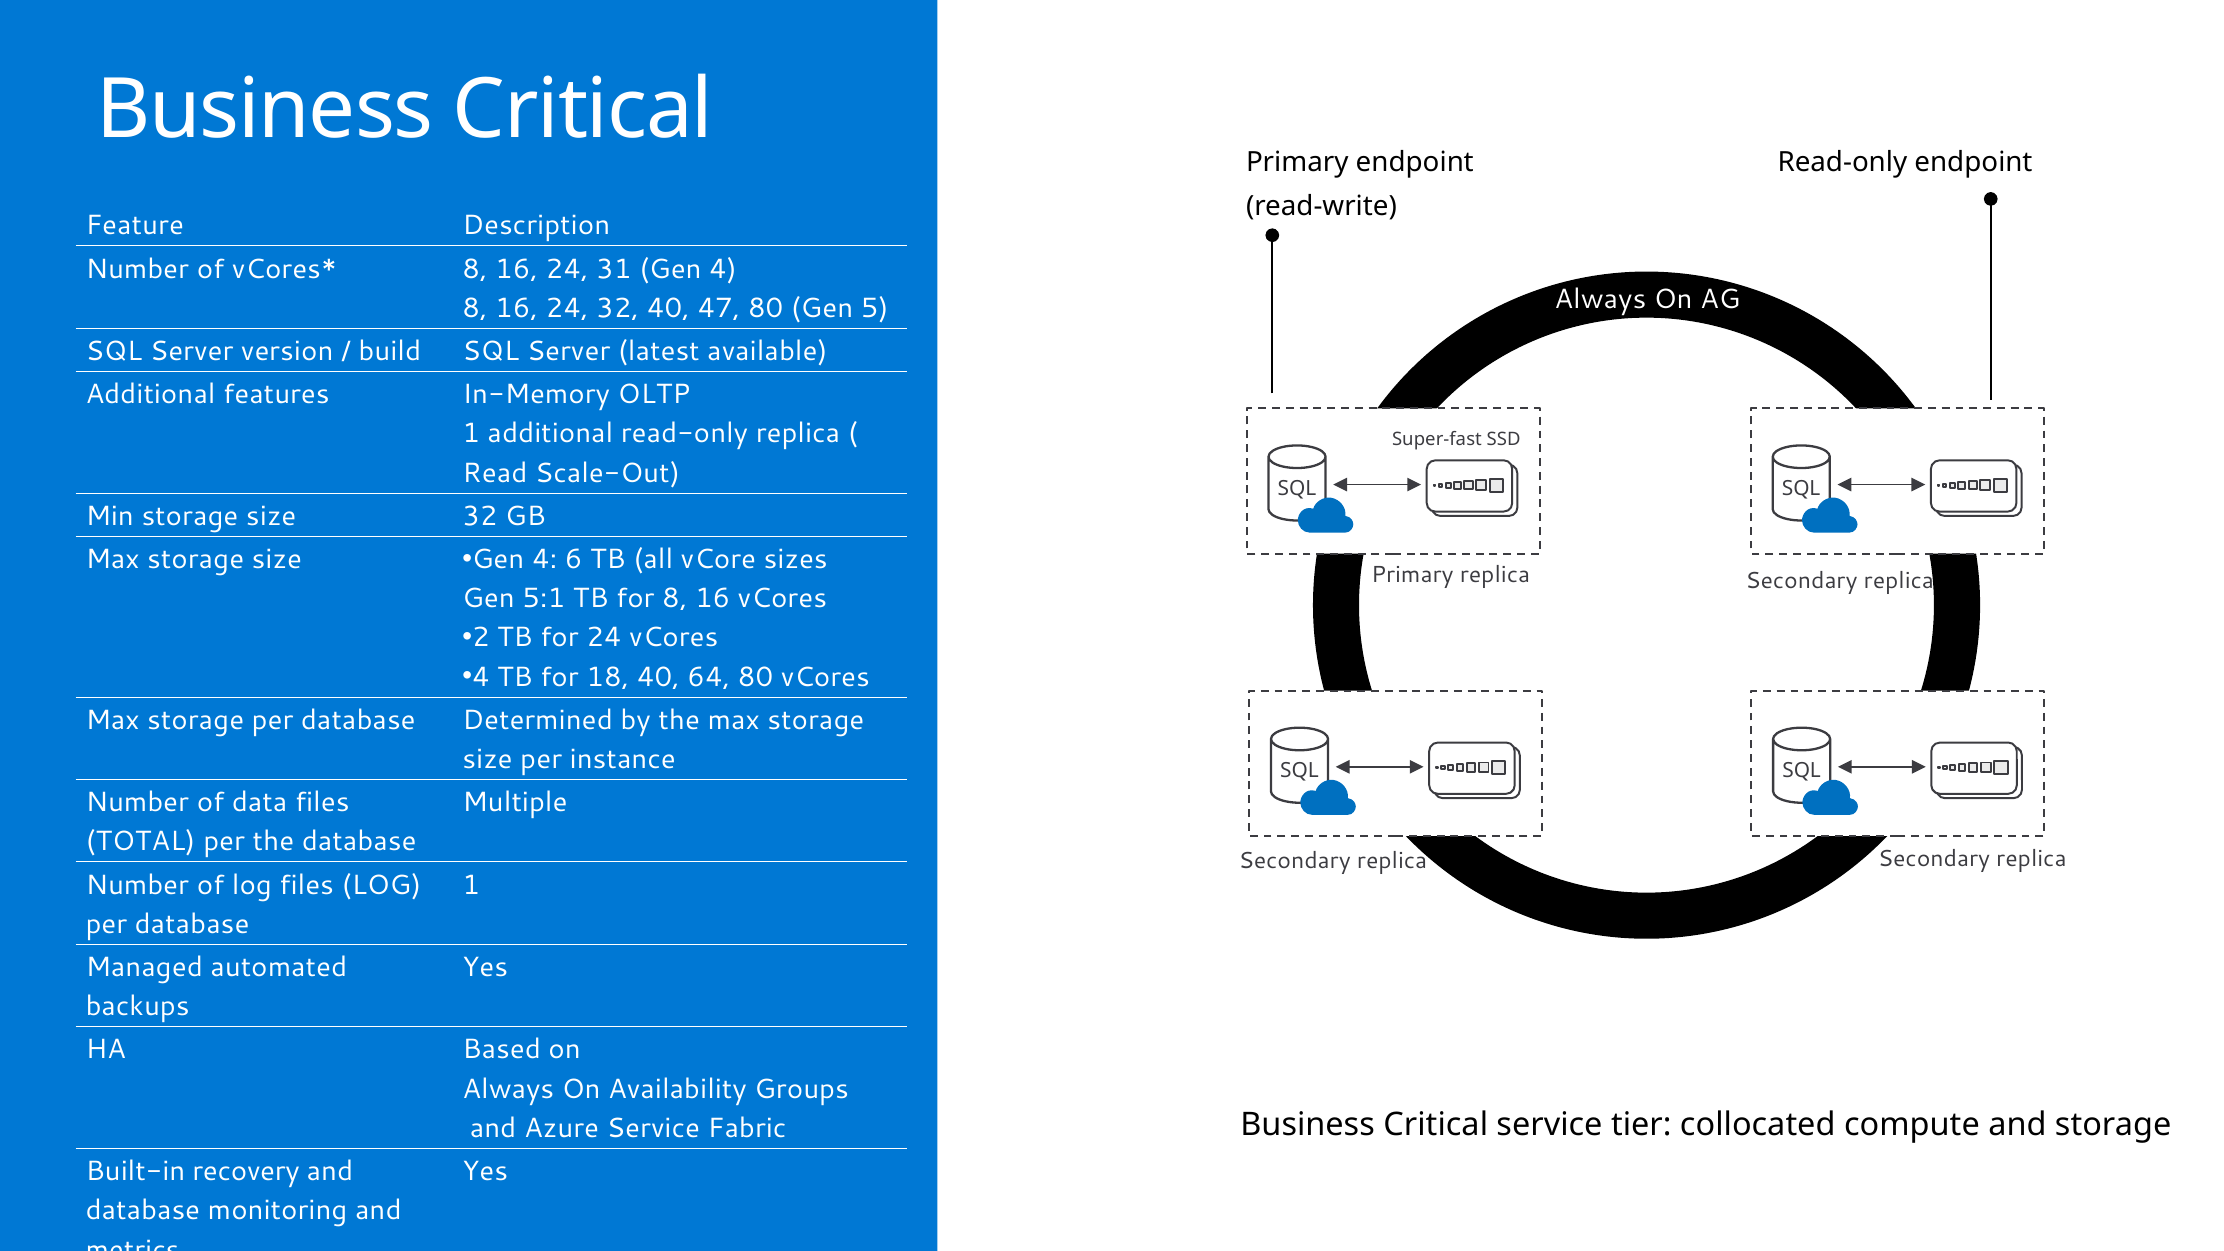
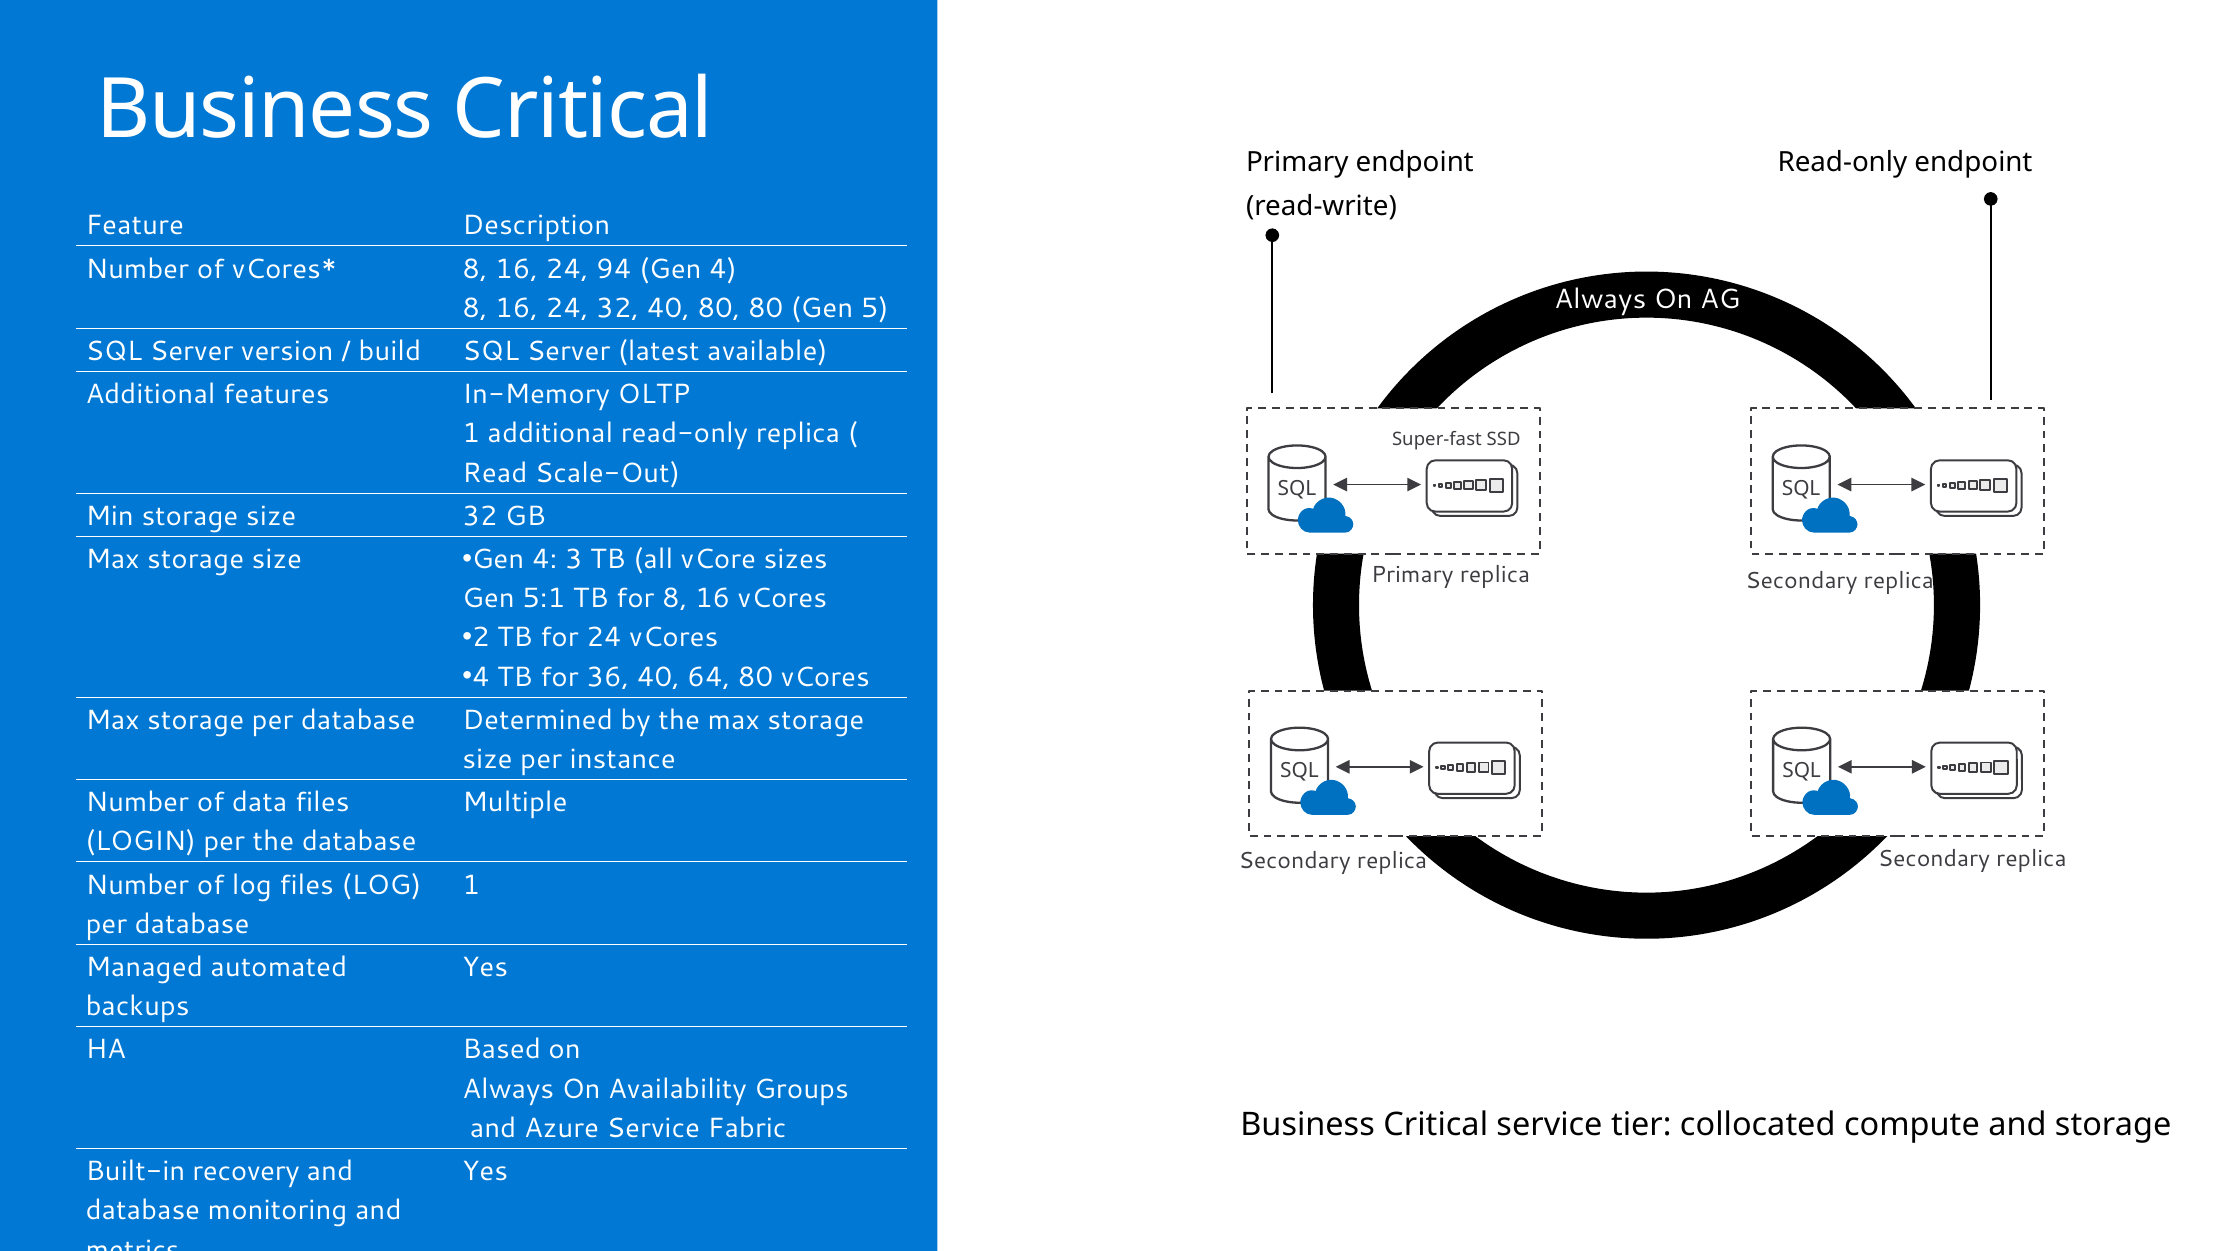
31: 31 -> 94 (614, 269)
40 47: 47 -> 80 (719, 308)
6: 6 -> 3 (574, 559)
18: 18 -> 36 (608, 677)
TOTAL: TOTAL -> LOGIN (141, 842)
